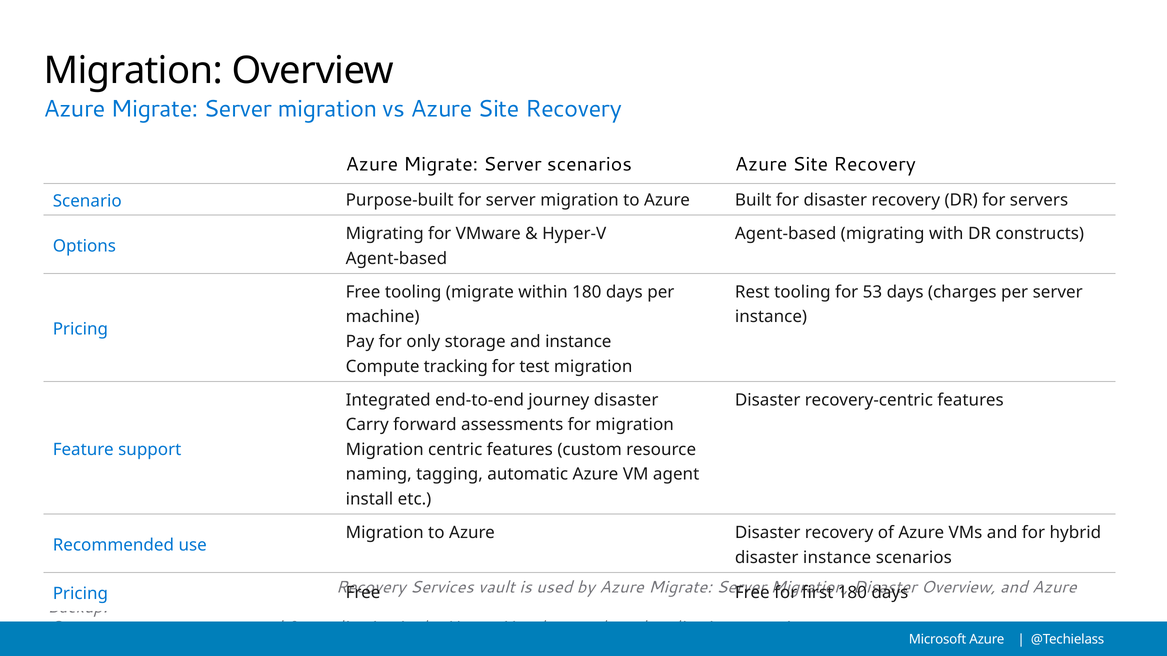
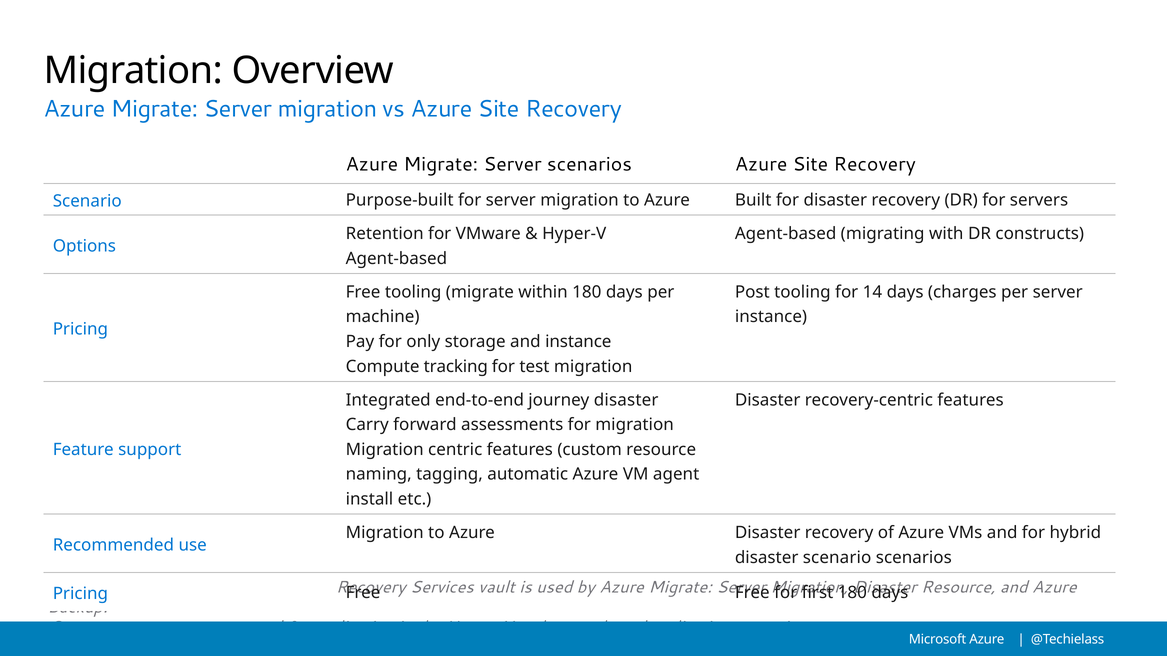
Migrating: Migrating -> Retention (385, 234)
Rest: Rest -> Post (752, 292)
53: 53 -> 14 (872, 292)
disaster instance: instance -> scenario (837, 558)
Overview: Overview -> Resource (958, 588)
